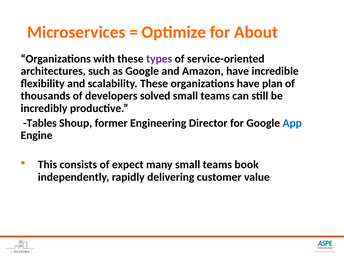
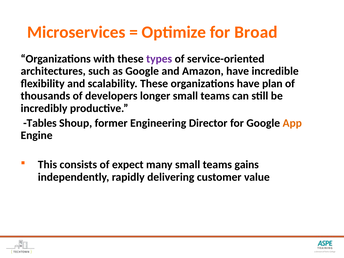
About: About -> Broad (256, 32)
solved: solved -> longer (155, 96)
App colour: blue -> orange (292, 123)
book: book -> gains (247, 165)
